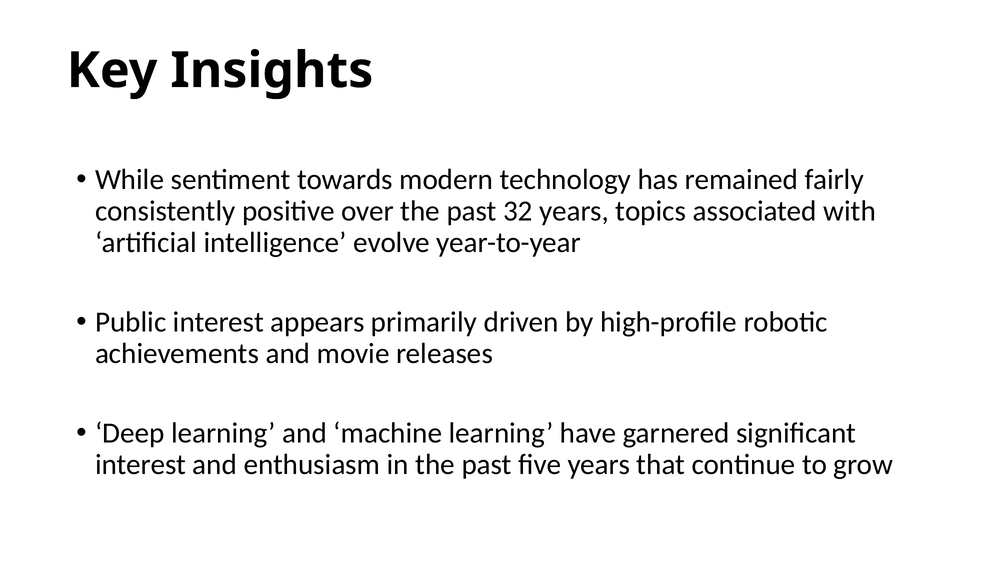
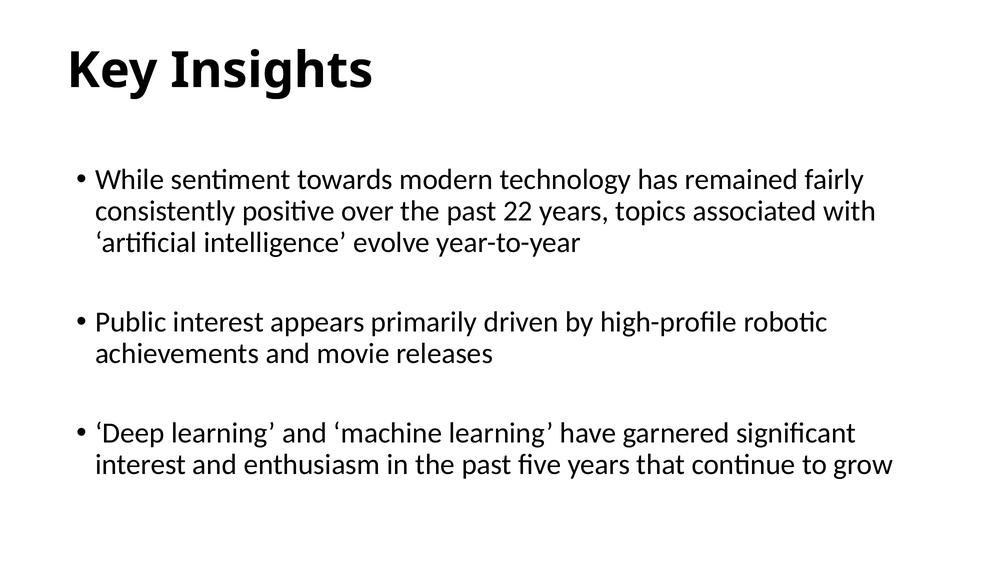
32: 32 -> 22 (518, 211)
